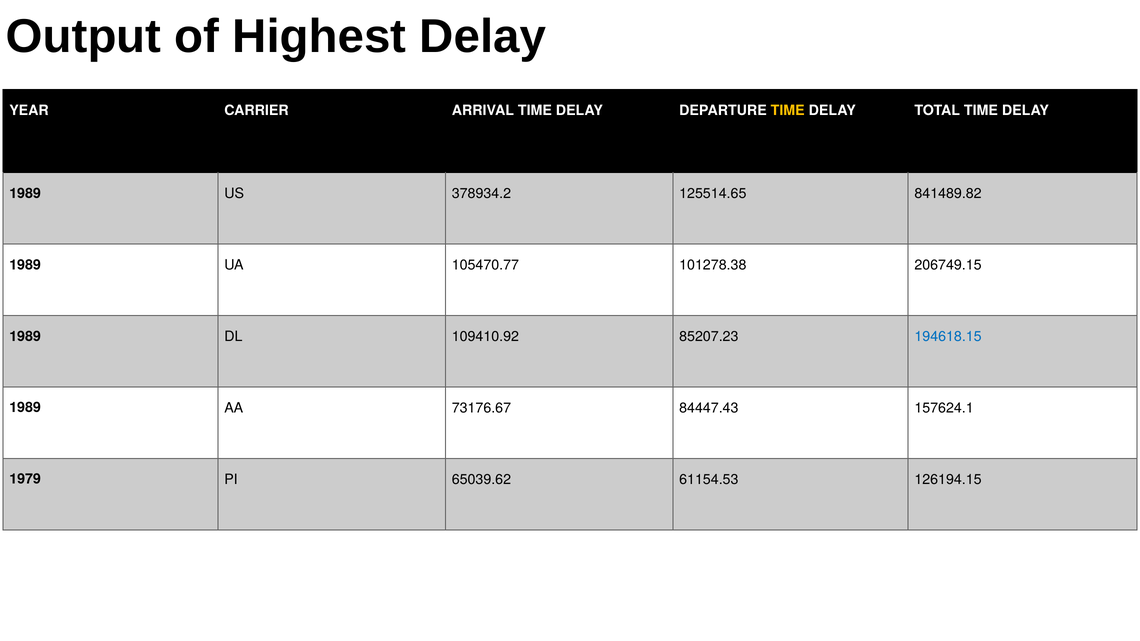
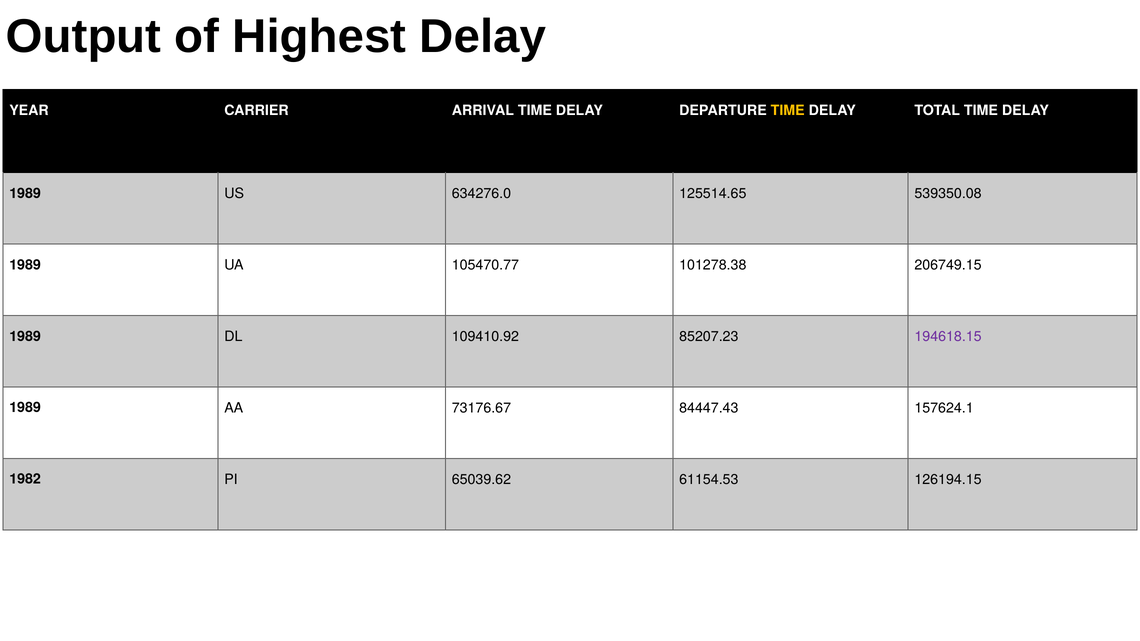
378934.2: 378934.2 -> 634276.0 (481, 194)
841489.82: 841489.82 -> 539350.08 (948, 194)
194618.15 colour: blue -> purple (948, 337)
1979: 1979 -> 1982 (25, 479)
